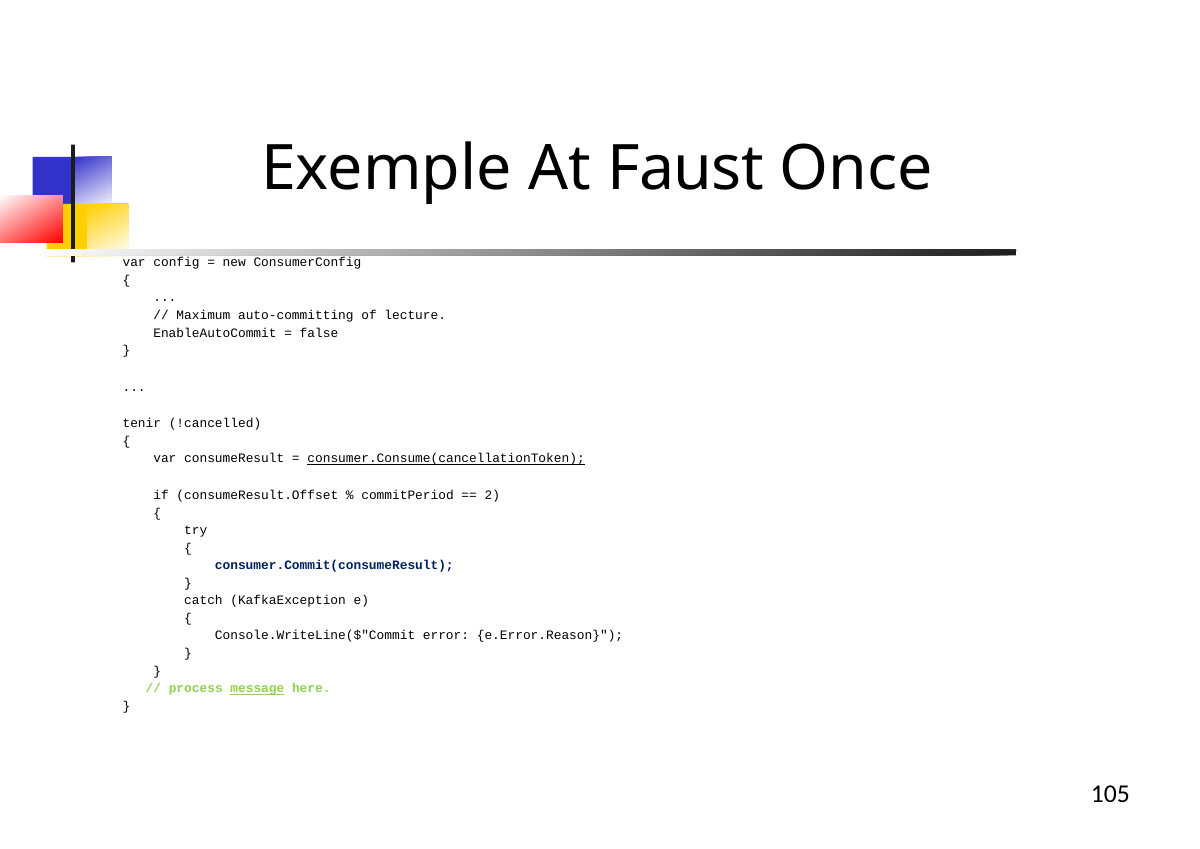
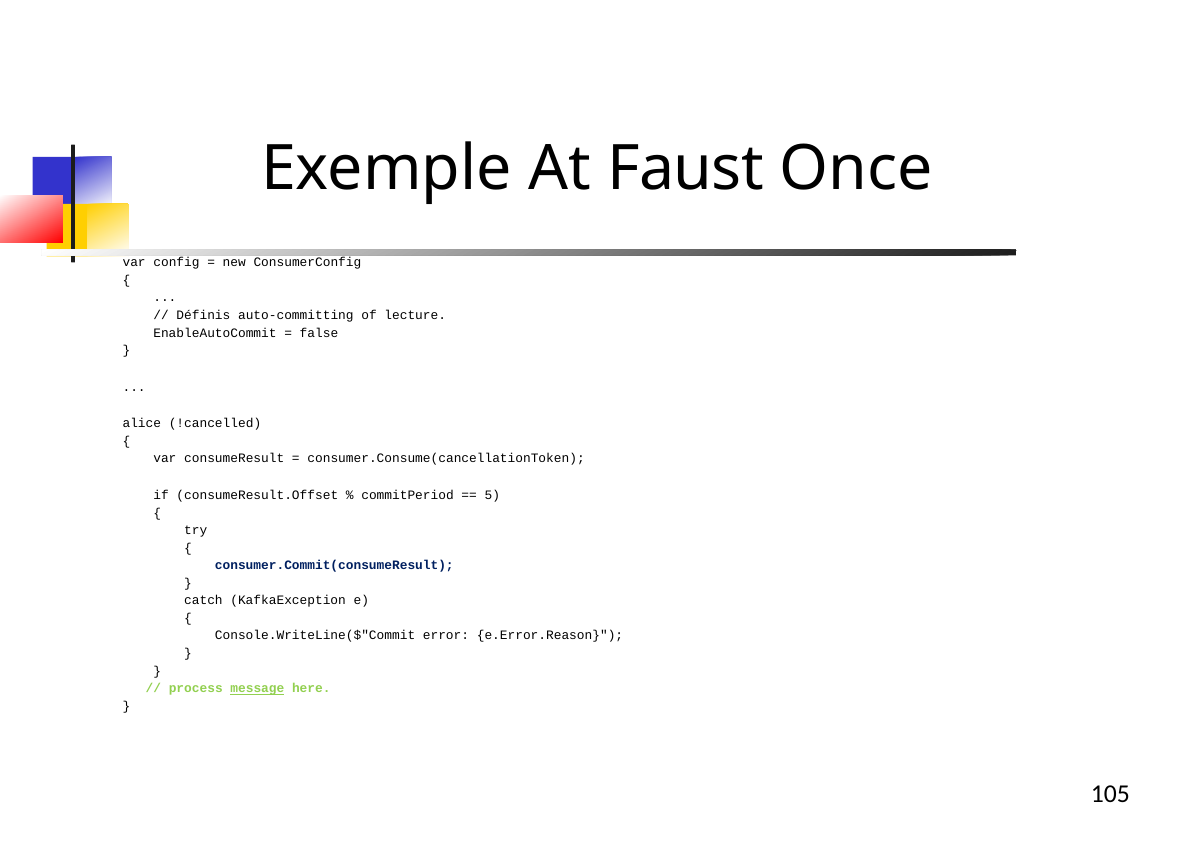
Maximum: Maximum -> Définis (203, 315)
tenir: tenir -> alice (142, 423)
consumer.Consume(cancellationToken underline: present -> none (446, 458)
2: 2 -> 5 (492, 495)
